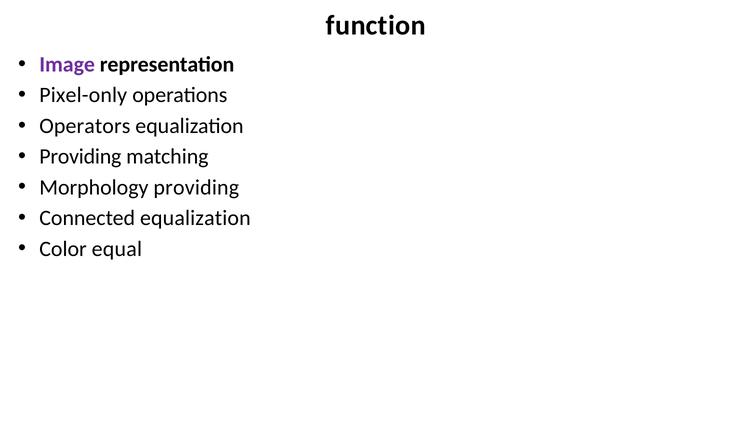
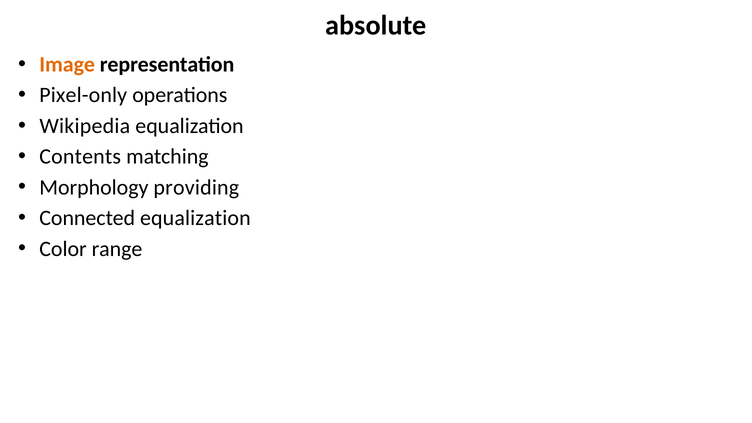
function: function -> absolute (376, 25)
Image colour: purple -> orange (67, 65)
Operators: Operators -> Wikipedia (85, 126)
Providing: Providing -> Contents (80, 157)
equal: equal -> range (117, 249)
